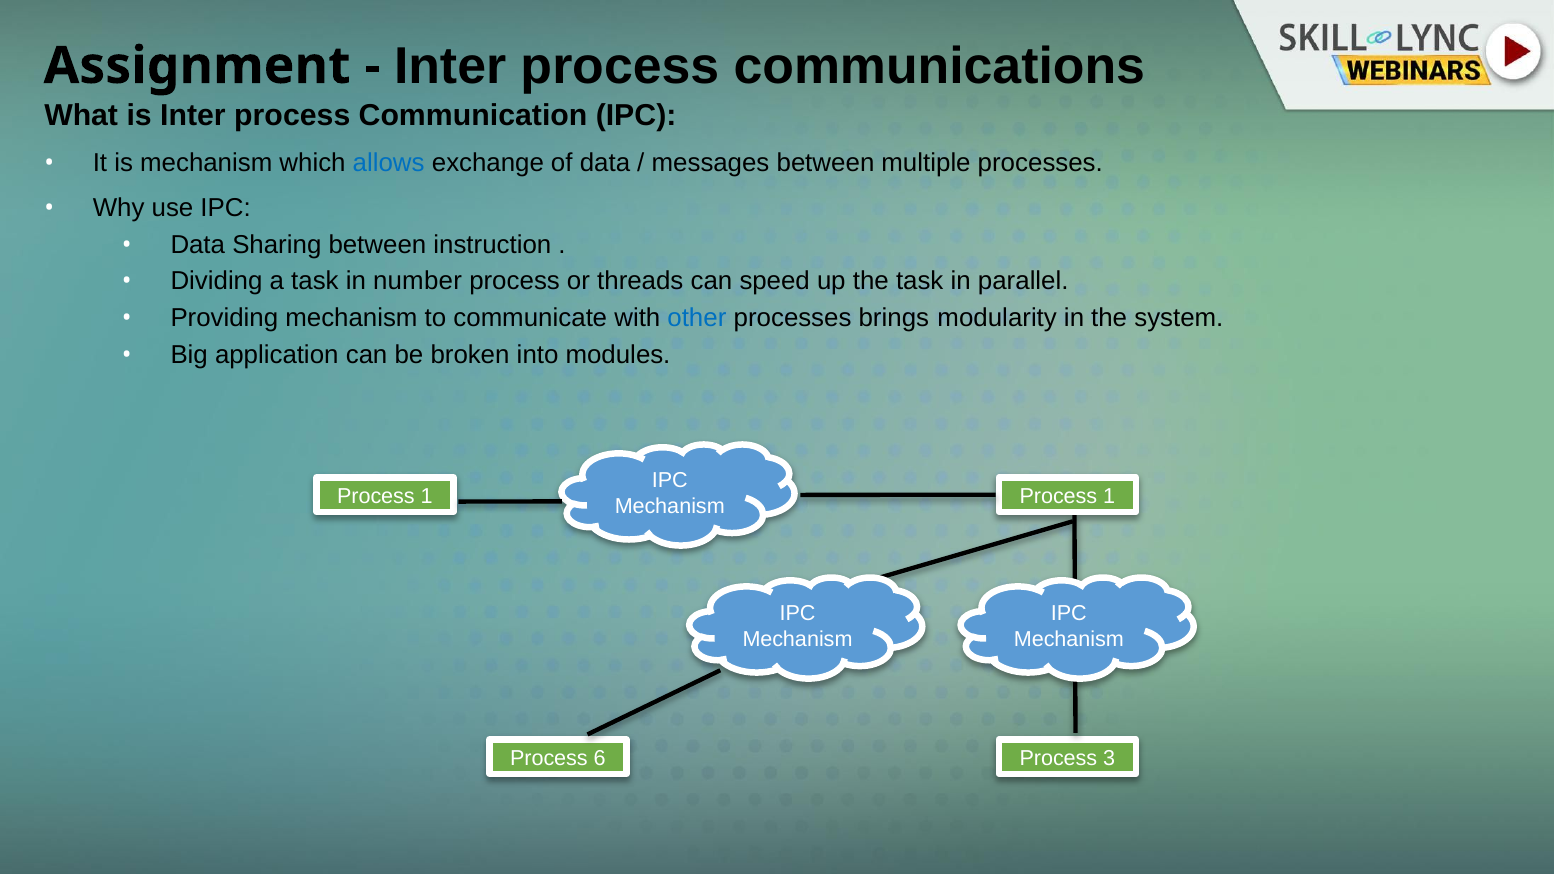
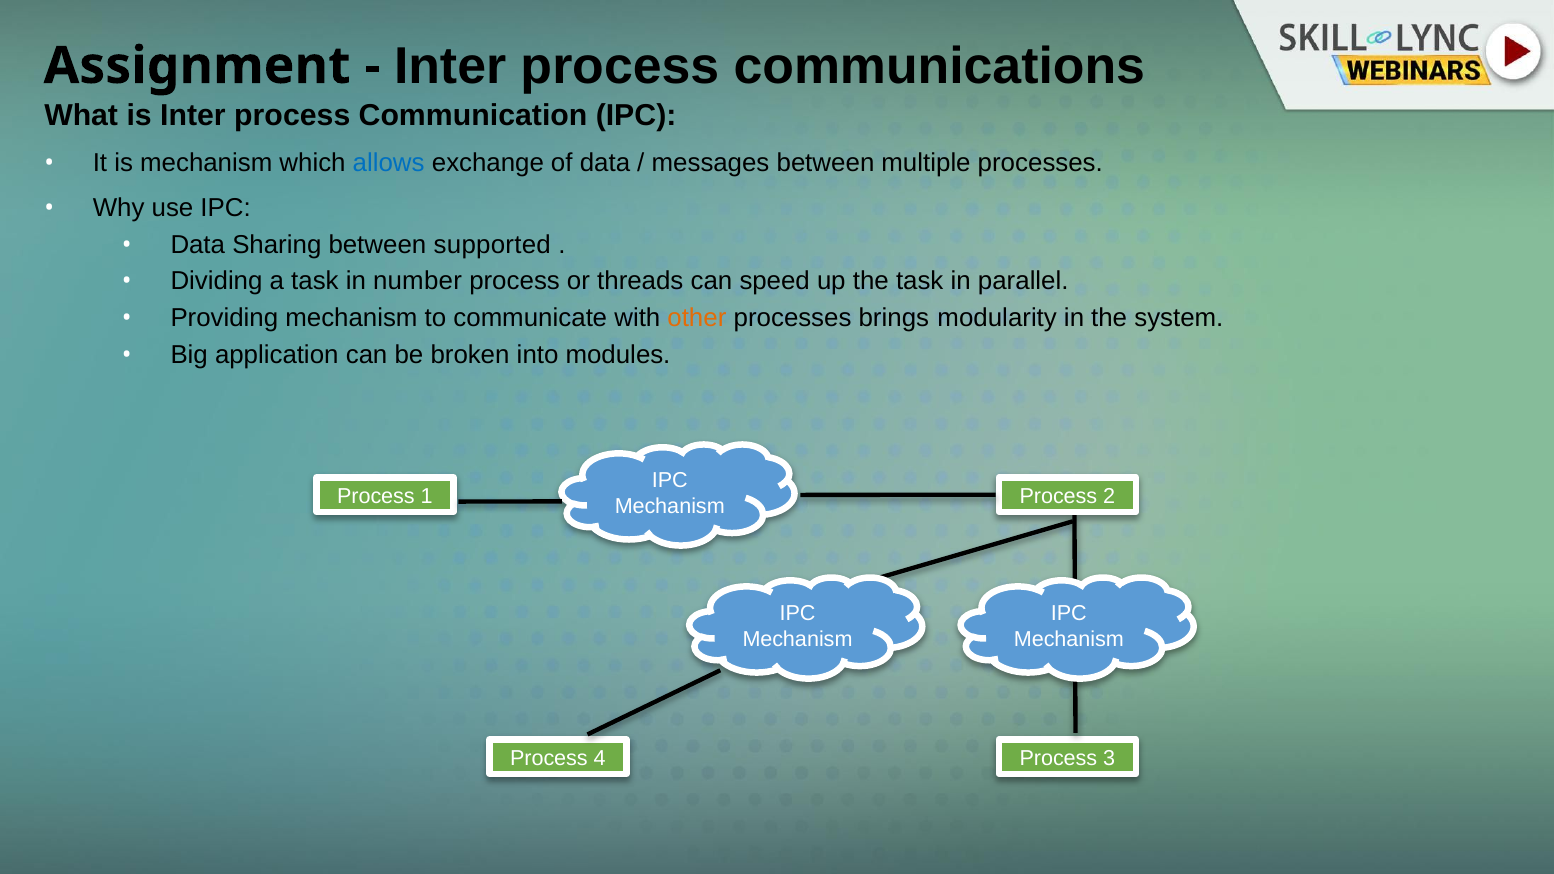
instruction: instruction -> supported (492, 245)
other colour: blue -> orange (697, 318)
1 Process 1: 1 -> 2 (1109, 496)
6: 6 -> 4 (600, 758)
